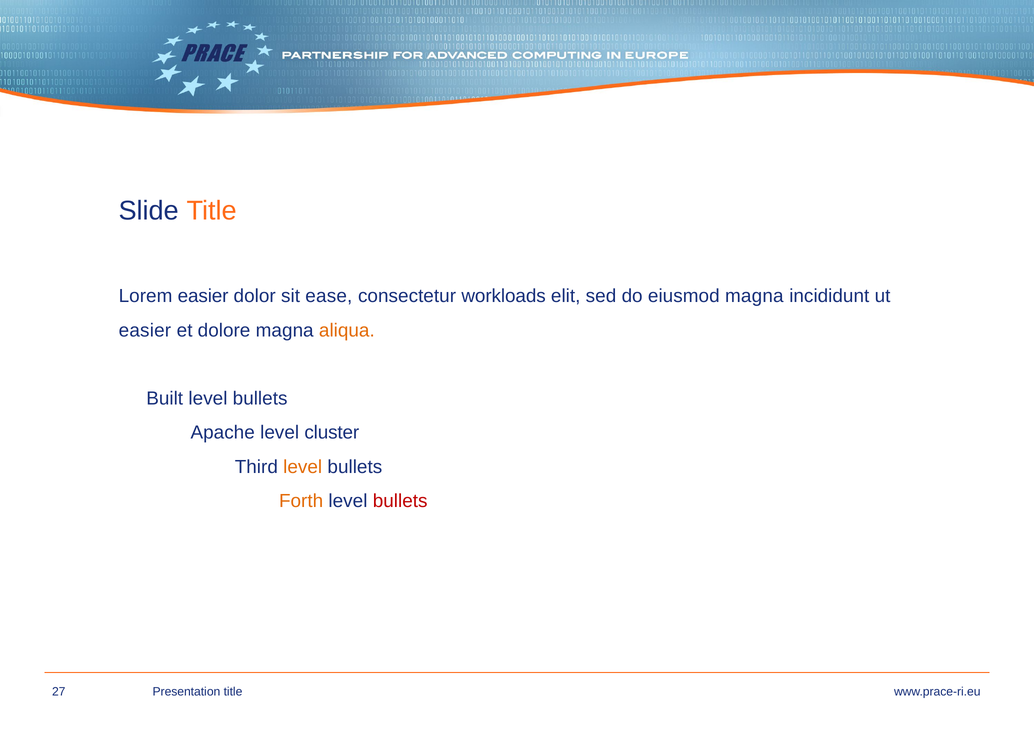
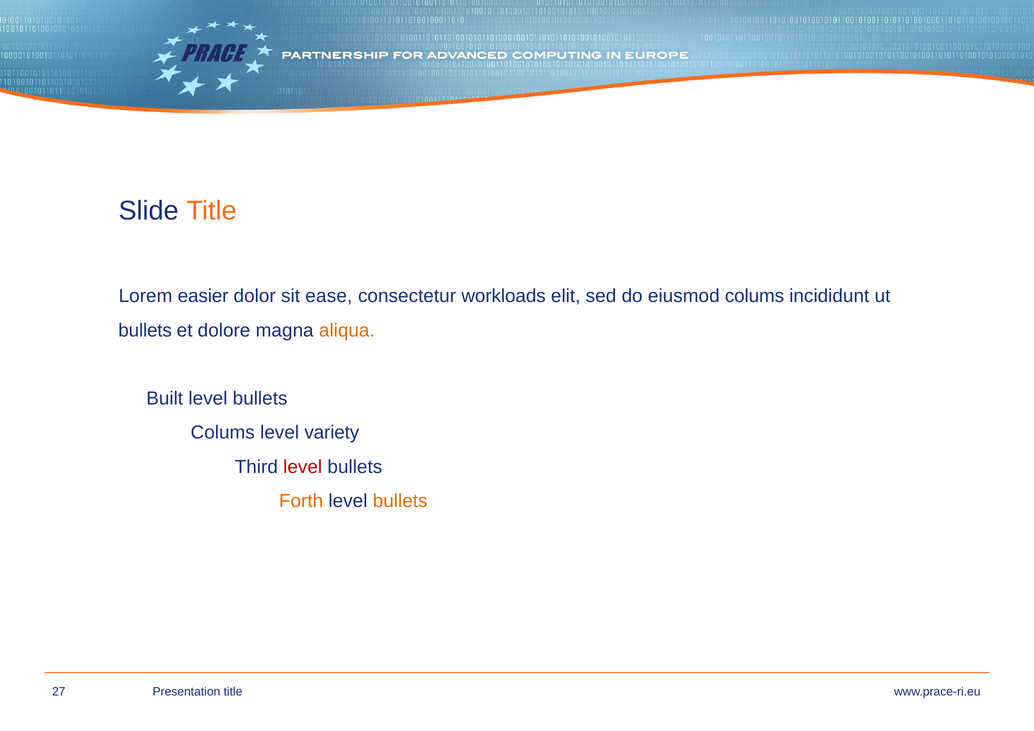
eiusmod magna: magna -> colums (754, 296)
easier: easier -> bullets (145, 330)
Apache: Apache -> Colums (223, 433)
cluster: cluster -> variety (332, 433)
level colour: orange -> red (303, 467)
bullets colour: red -> orange (400, 501)
